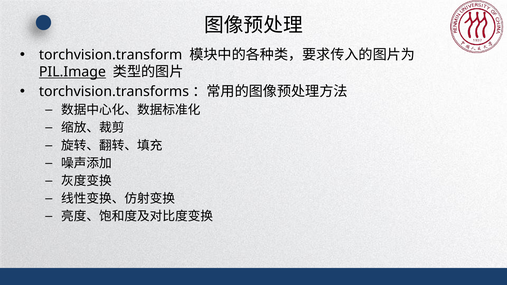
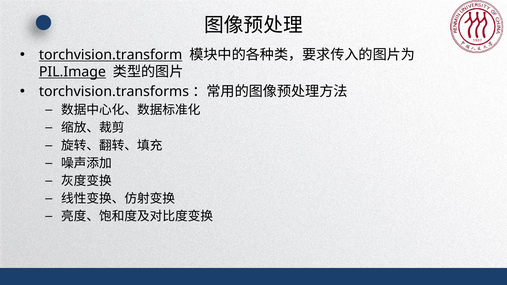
torchvision.transform underline: none -> present (111, 55)
